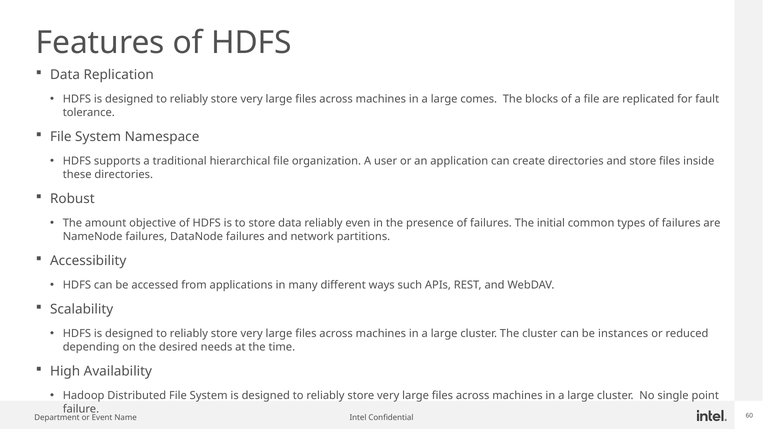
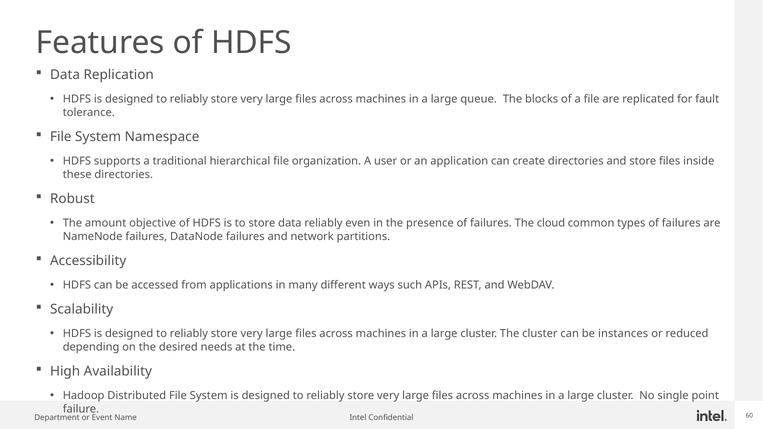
comes: comes -> queue (479, 99)
initial: initial -> cloud (551, 223)
